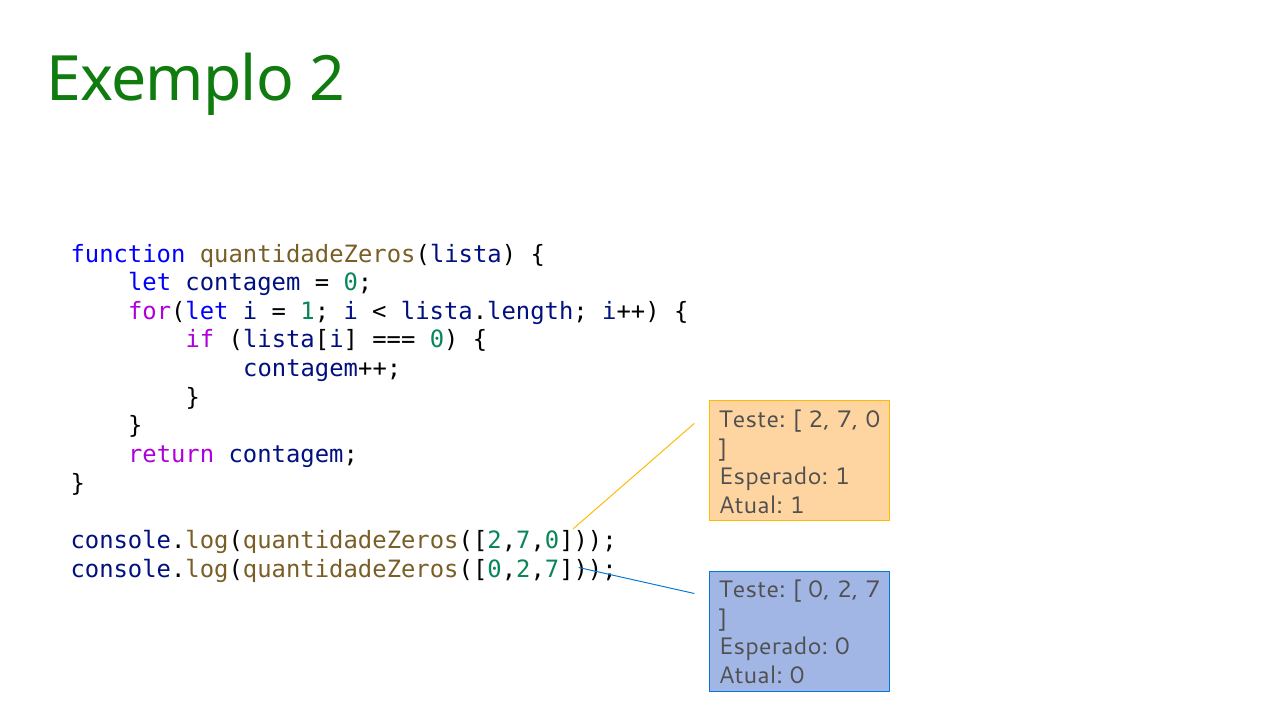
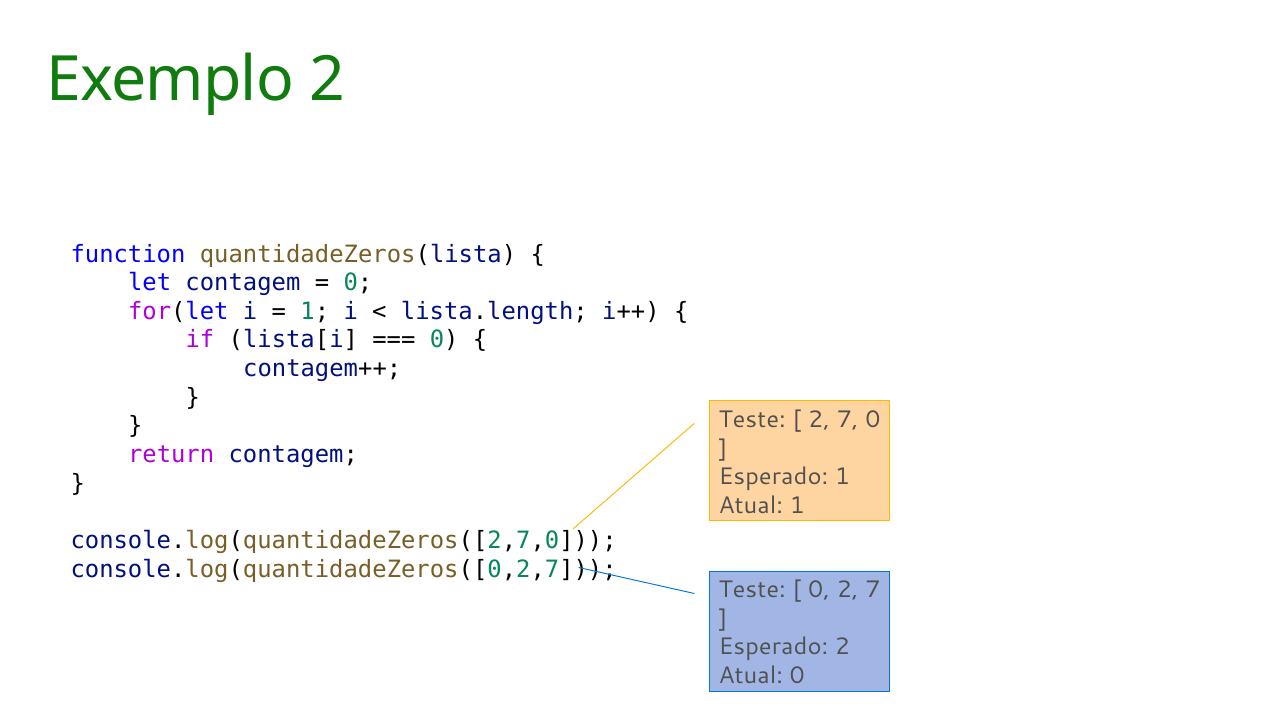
Esperado 0: 0 -> 2 (842, 647)
